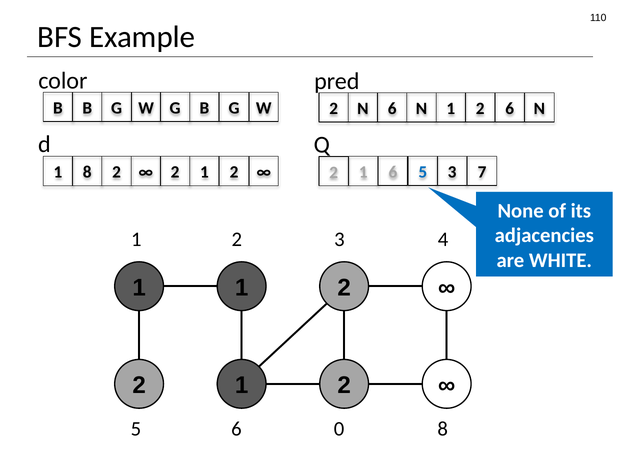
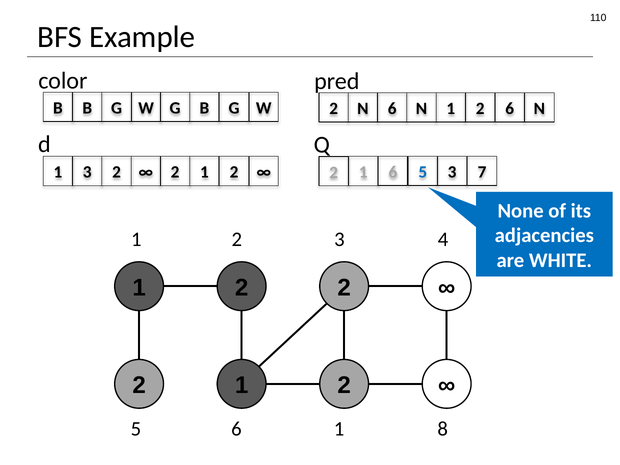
8: 8 -> 3 (87, 172)
1: 1 -> 2 (242, 288)
5 0: 0 -> 1 (339, 429)
